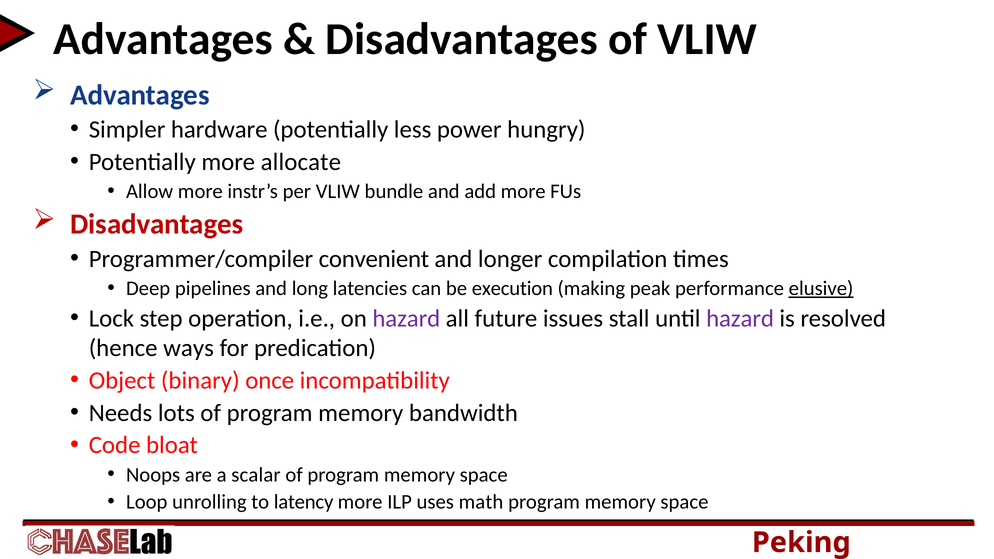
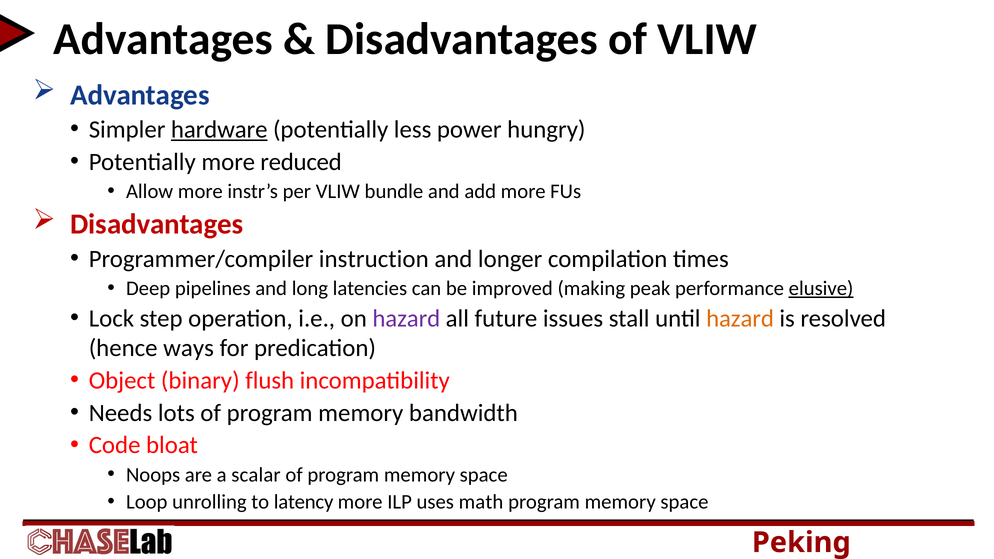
hardware underline: none -> present (219, 130)
allocate: allocate -> reduced (301, 162)
convenient: convenient -> instruction (374, 259)
execution: execution -> improved (512, 288)
hazard colour: purple -> orange (740, 319)
once: once -> flush (270, 381)
